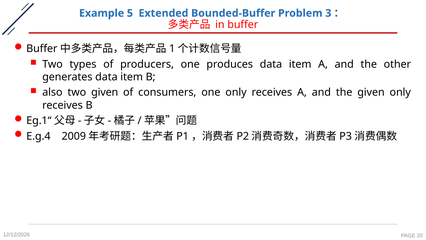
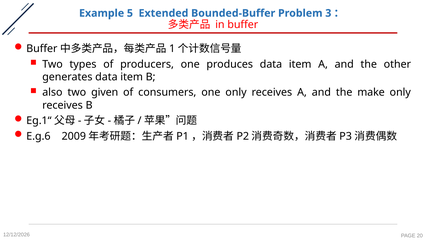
the given: given -> make (371, 92)
E.g.4: E.g.4 -> E.g.6 (38, 136)
